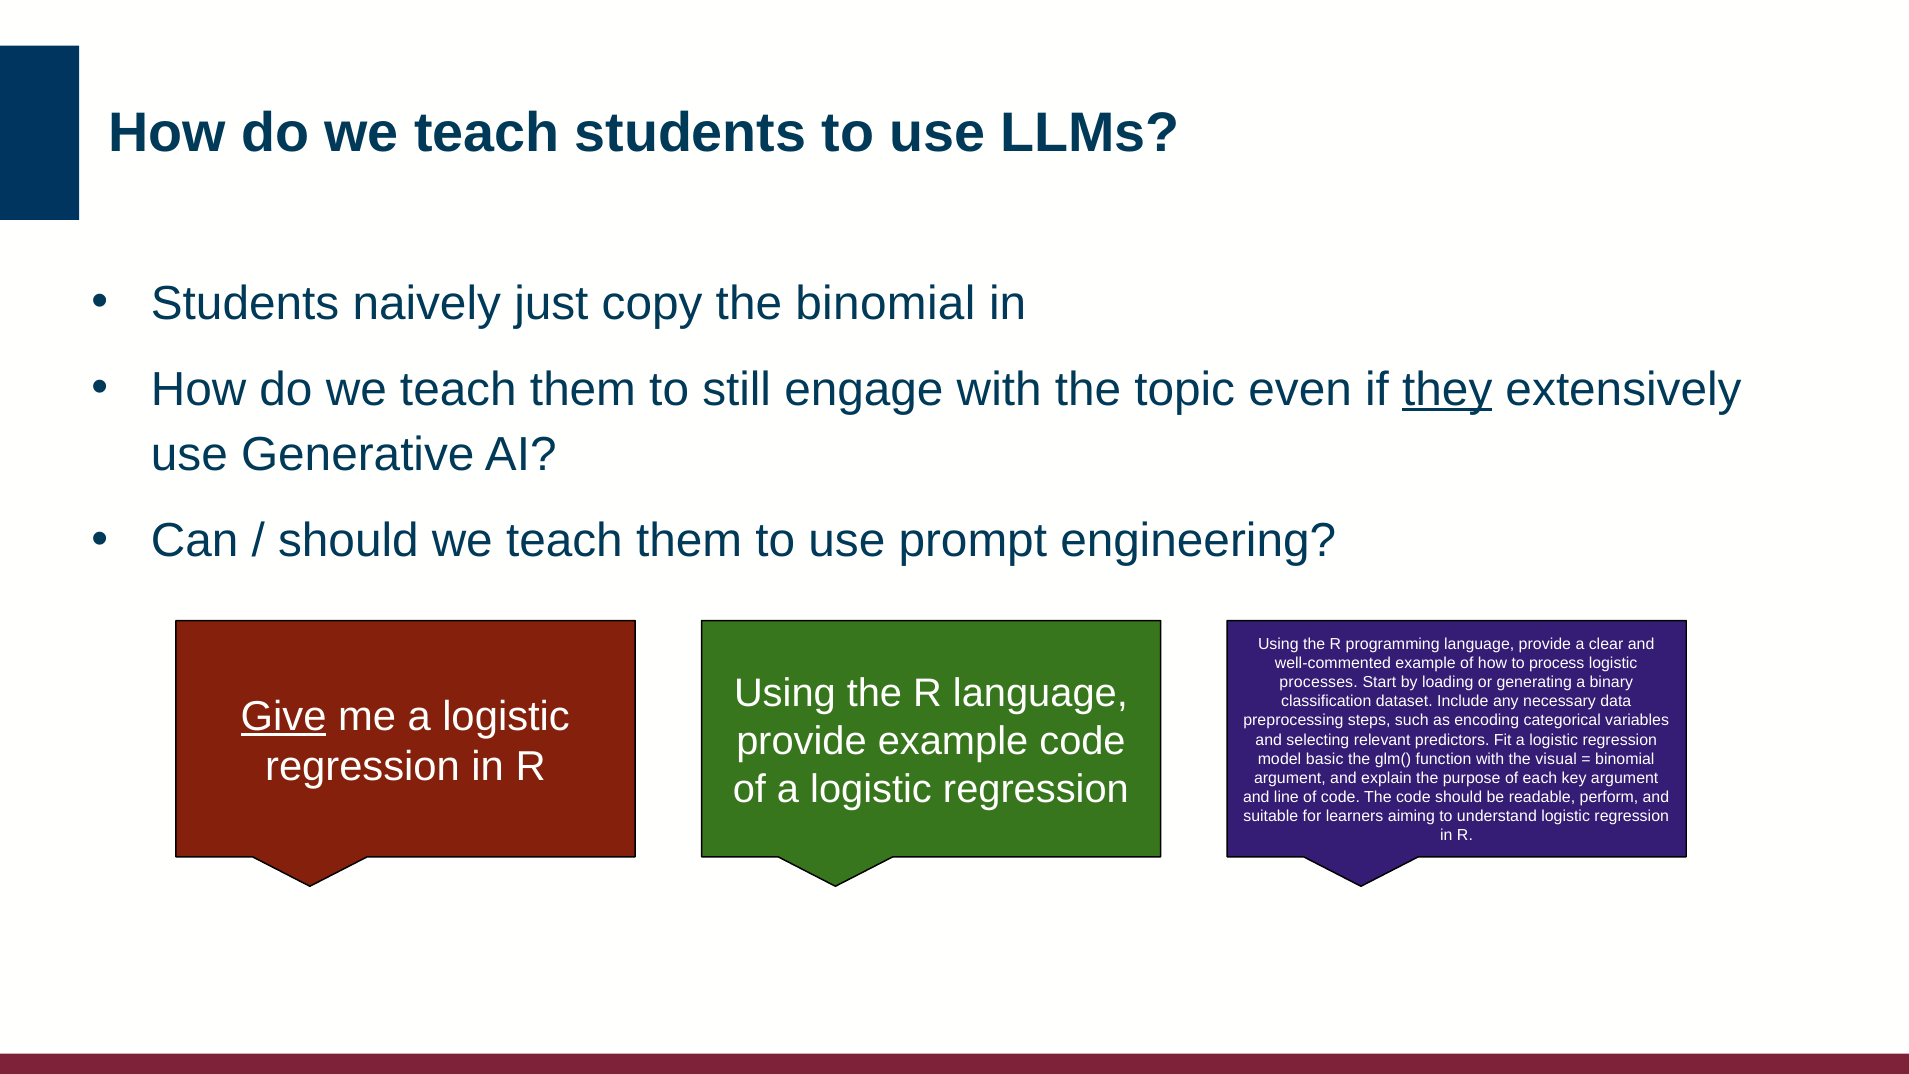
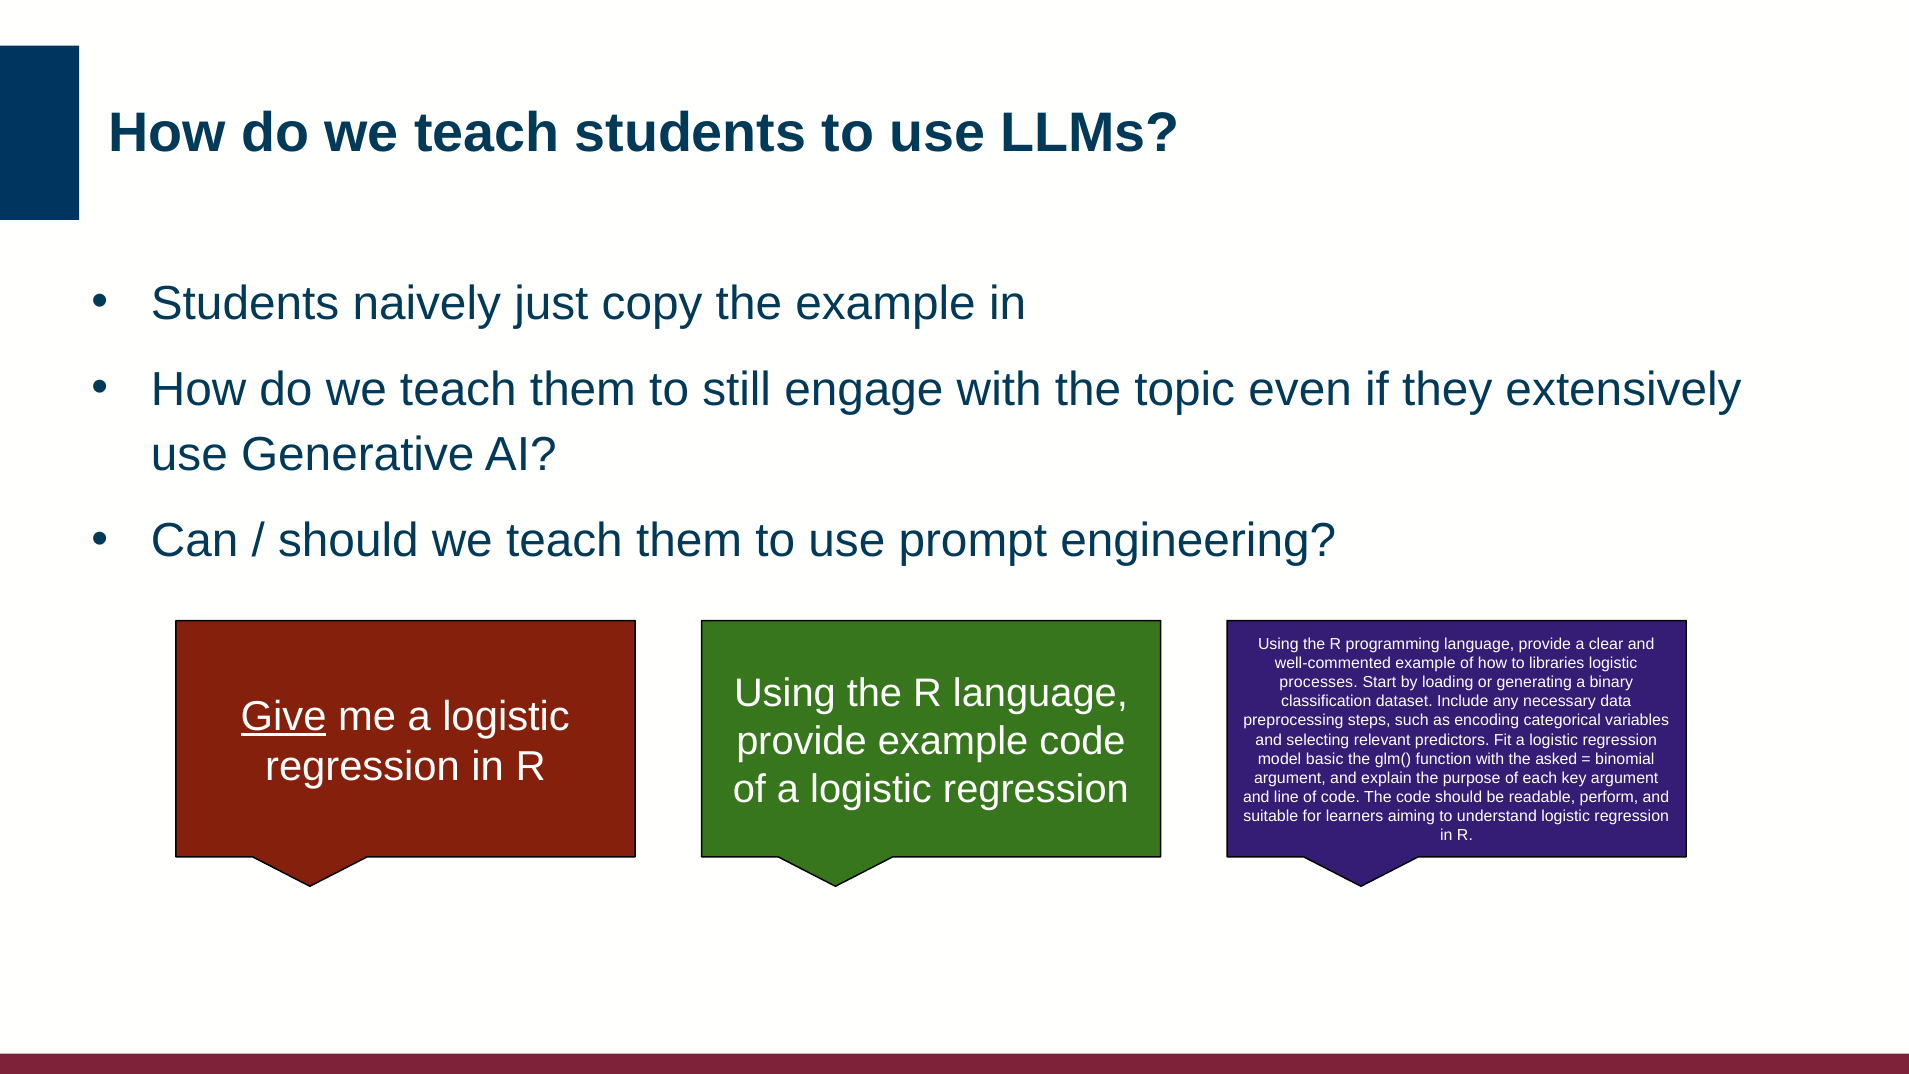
the binomial: binomial -> example (886, 304)
they underline: present -> none (1447, 389)
process: process -> libraries (1557, 663)
visual: visual -> asked (1556, 759)
